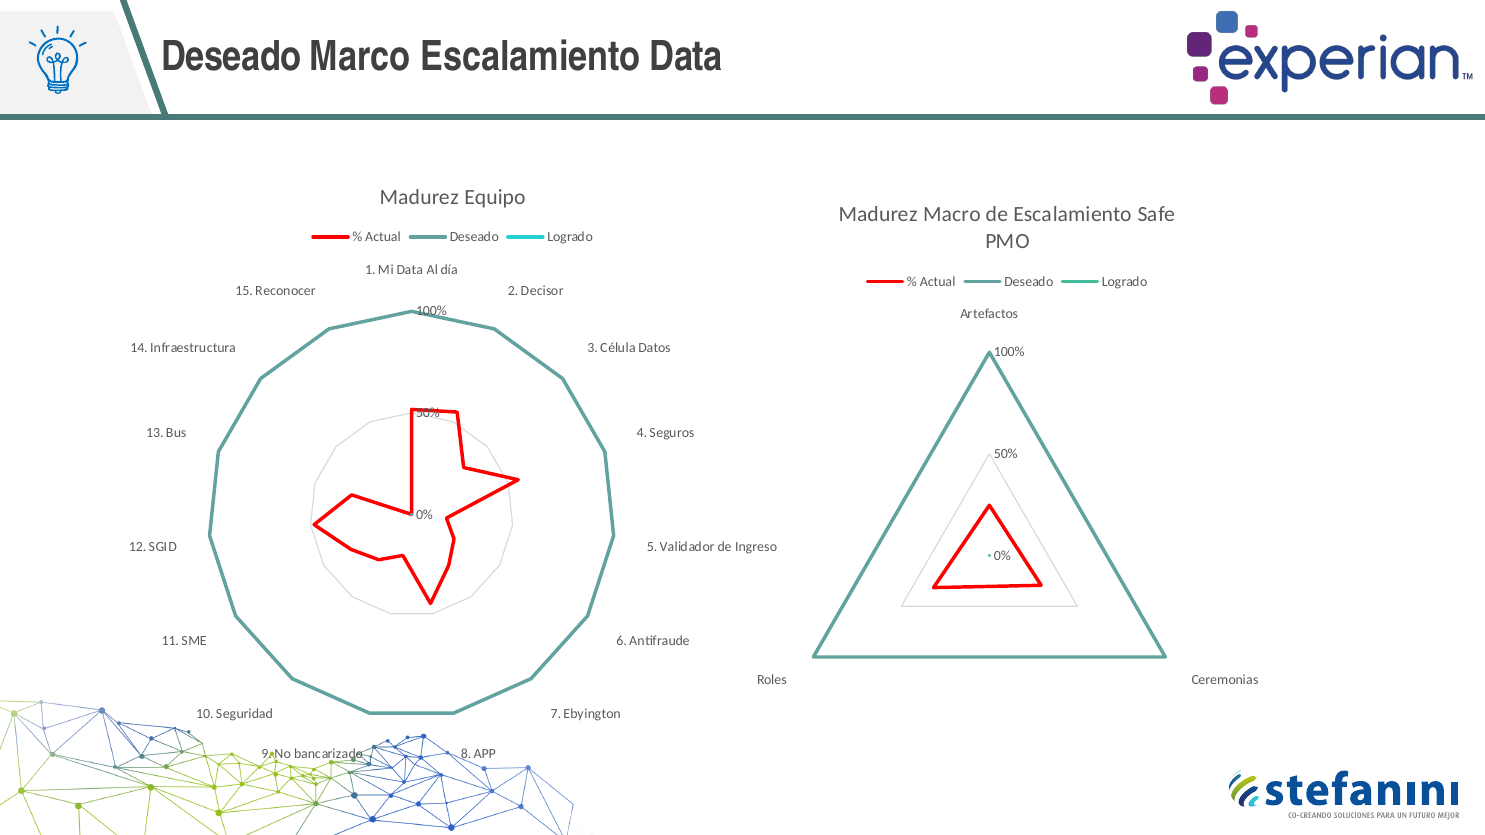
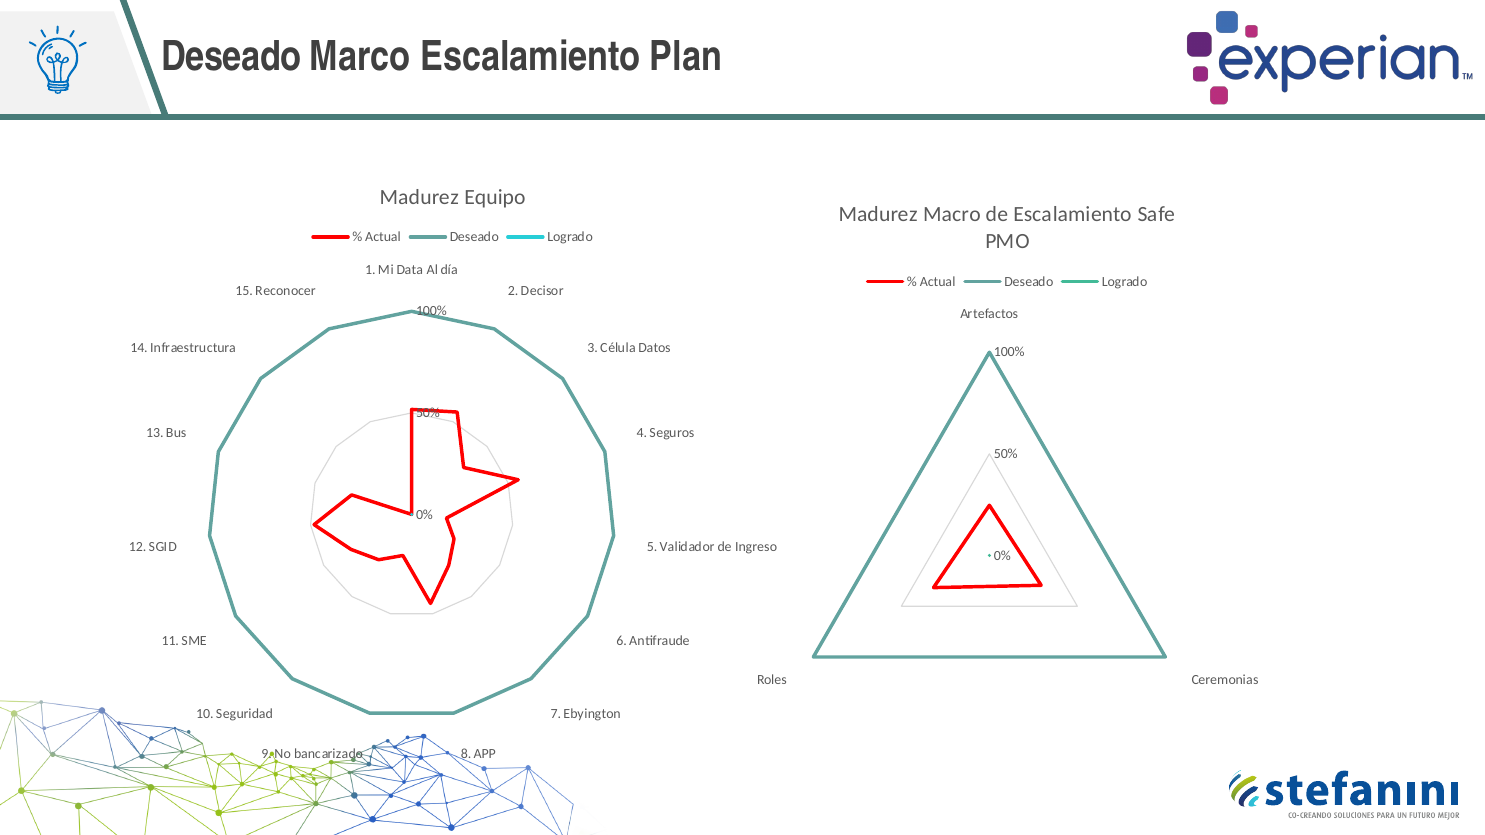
Escalamiento Data: Data -> Plan (686, 56)
